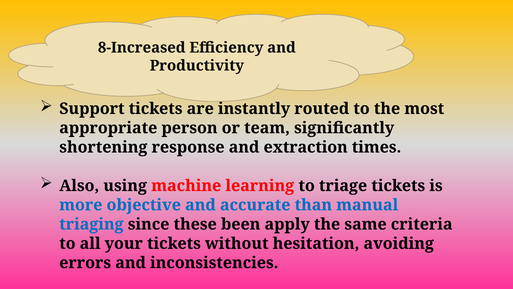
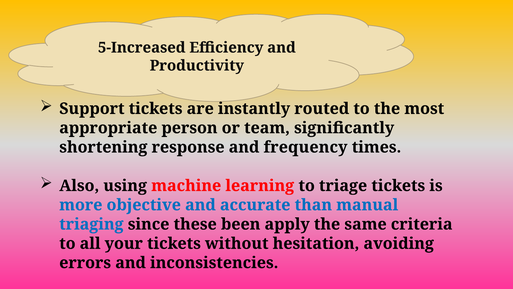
8-Increased: 8-Increased -> 5-Increased (142, 48)
extraction: extraction -> frequency (306, 147)
